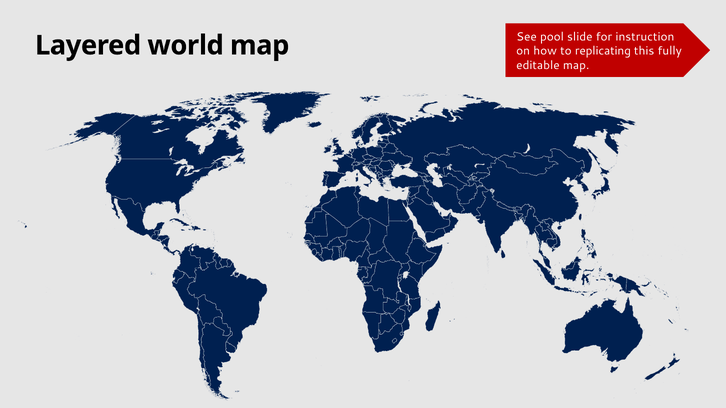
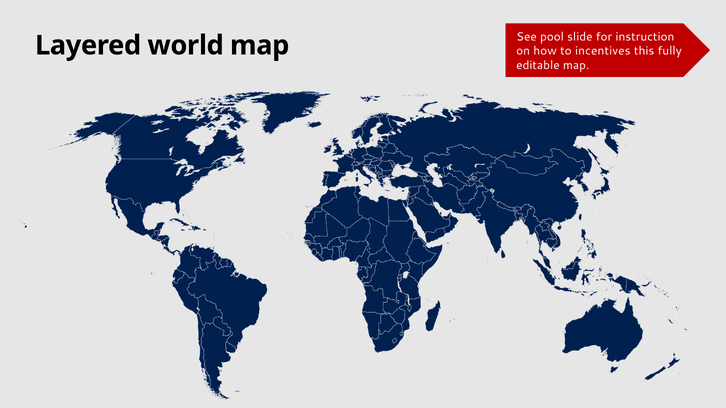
replicating: replicating -> incentives (603, 51)
